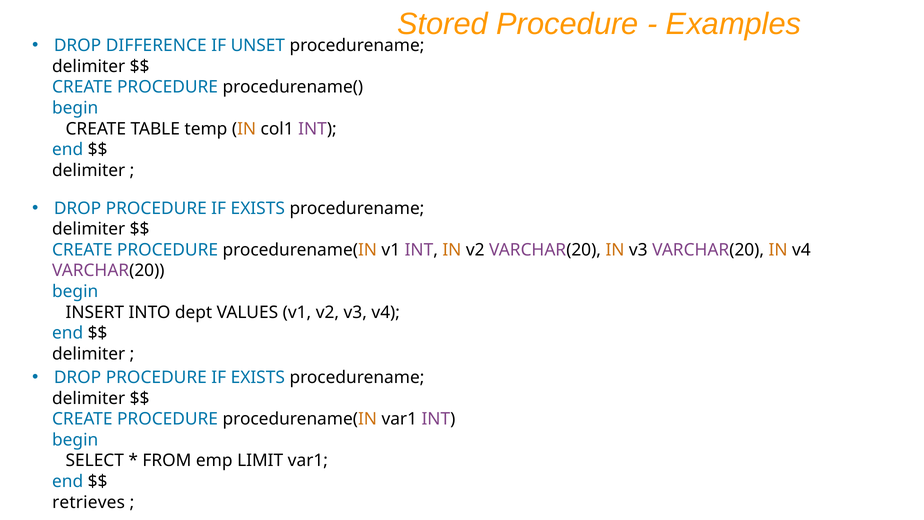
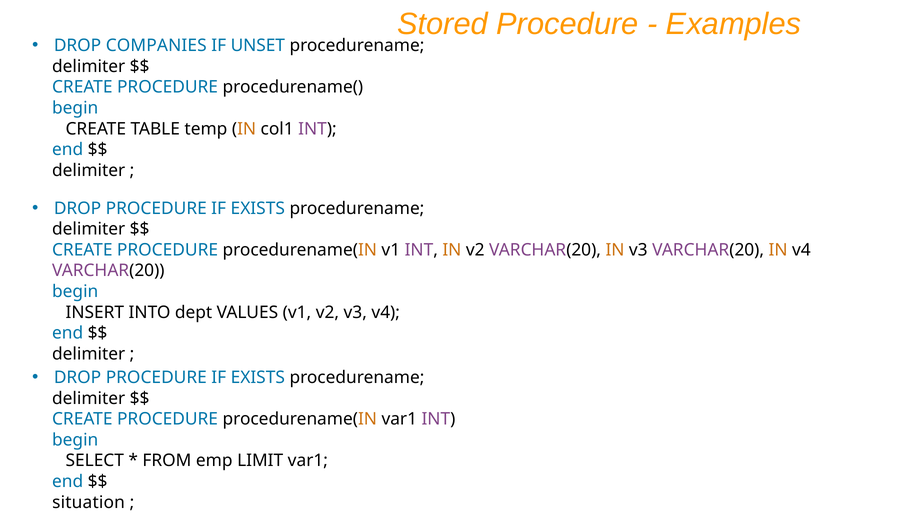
DIFFERENCE: DIFFERENCE -> COMPANIES (156, 46)
retrieves: retrieves -> situation (89, 502)
